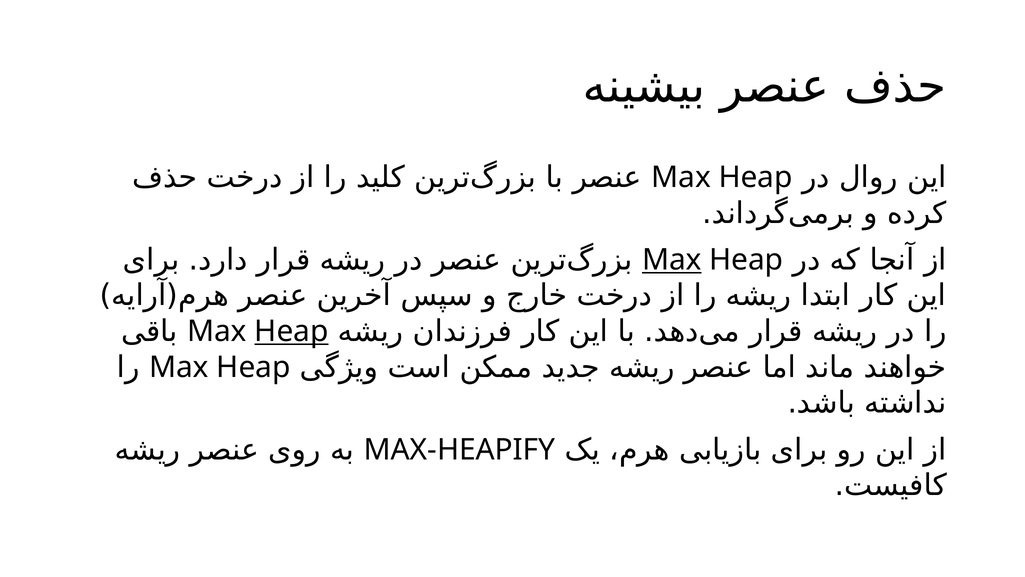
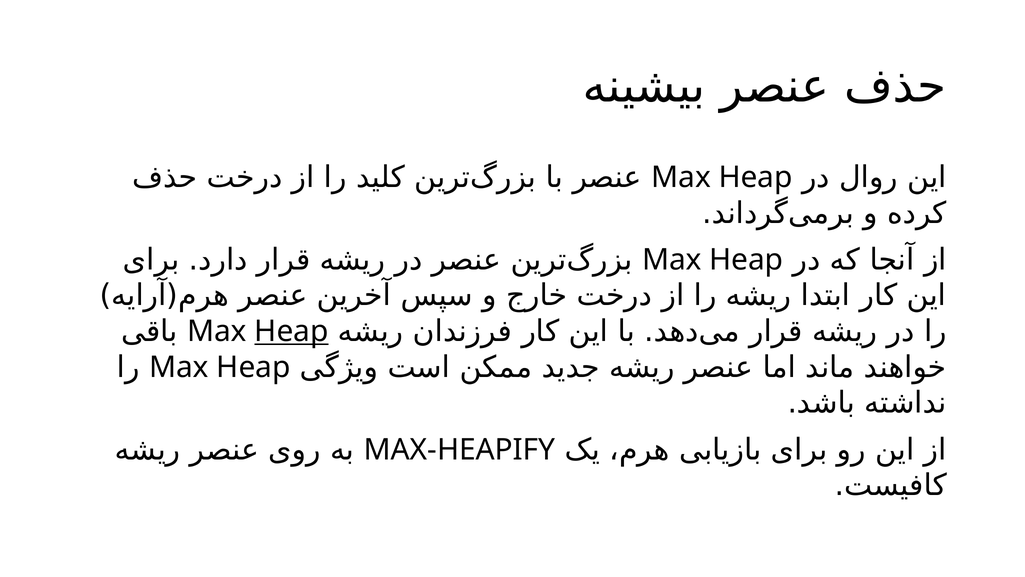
Max underline: present -> none (672, 260)
